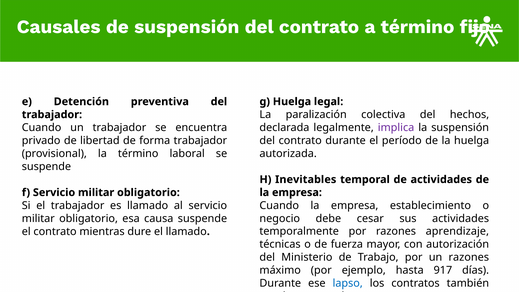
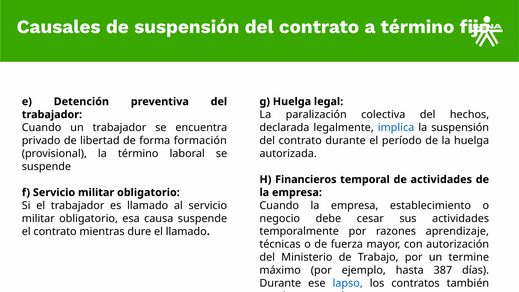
implica colour: purple -> blue (396, 128)
forma trabajador: trabajador -> formación (200, 141)
Inevitables: Inevitables -> Financieros (306, 179)
un razones: razones -> termine (469, 257)
917: 917 -> 387 (443, 270)
